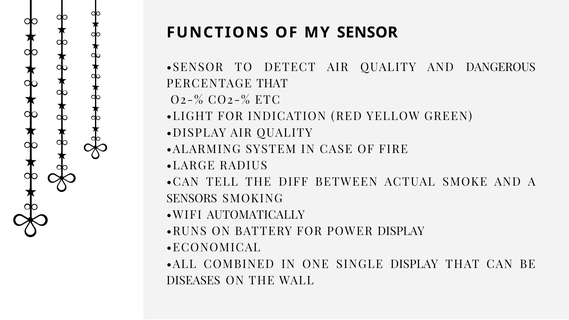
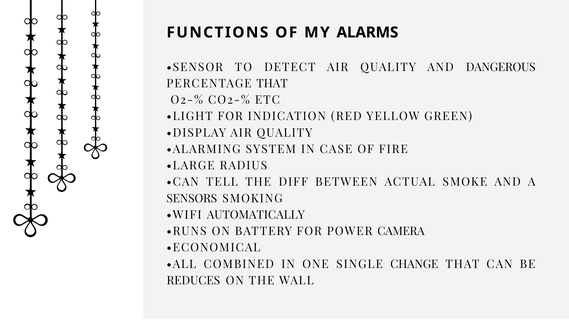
MY SENSOR: SENSOR -> ALARMS (367, 32)
POWER DISPLAY: DISPLAY -> CAMERA (401, 231)
SINGLE DISPLAY: DISPLAY -> CHANGE (414, 264)
DISEASES: DISEASES -> REDUCES (193, 281)
